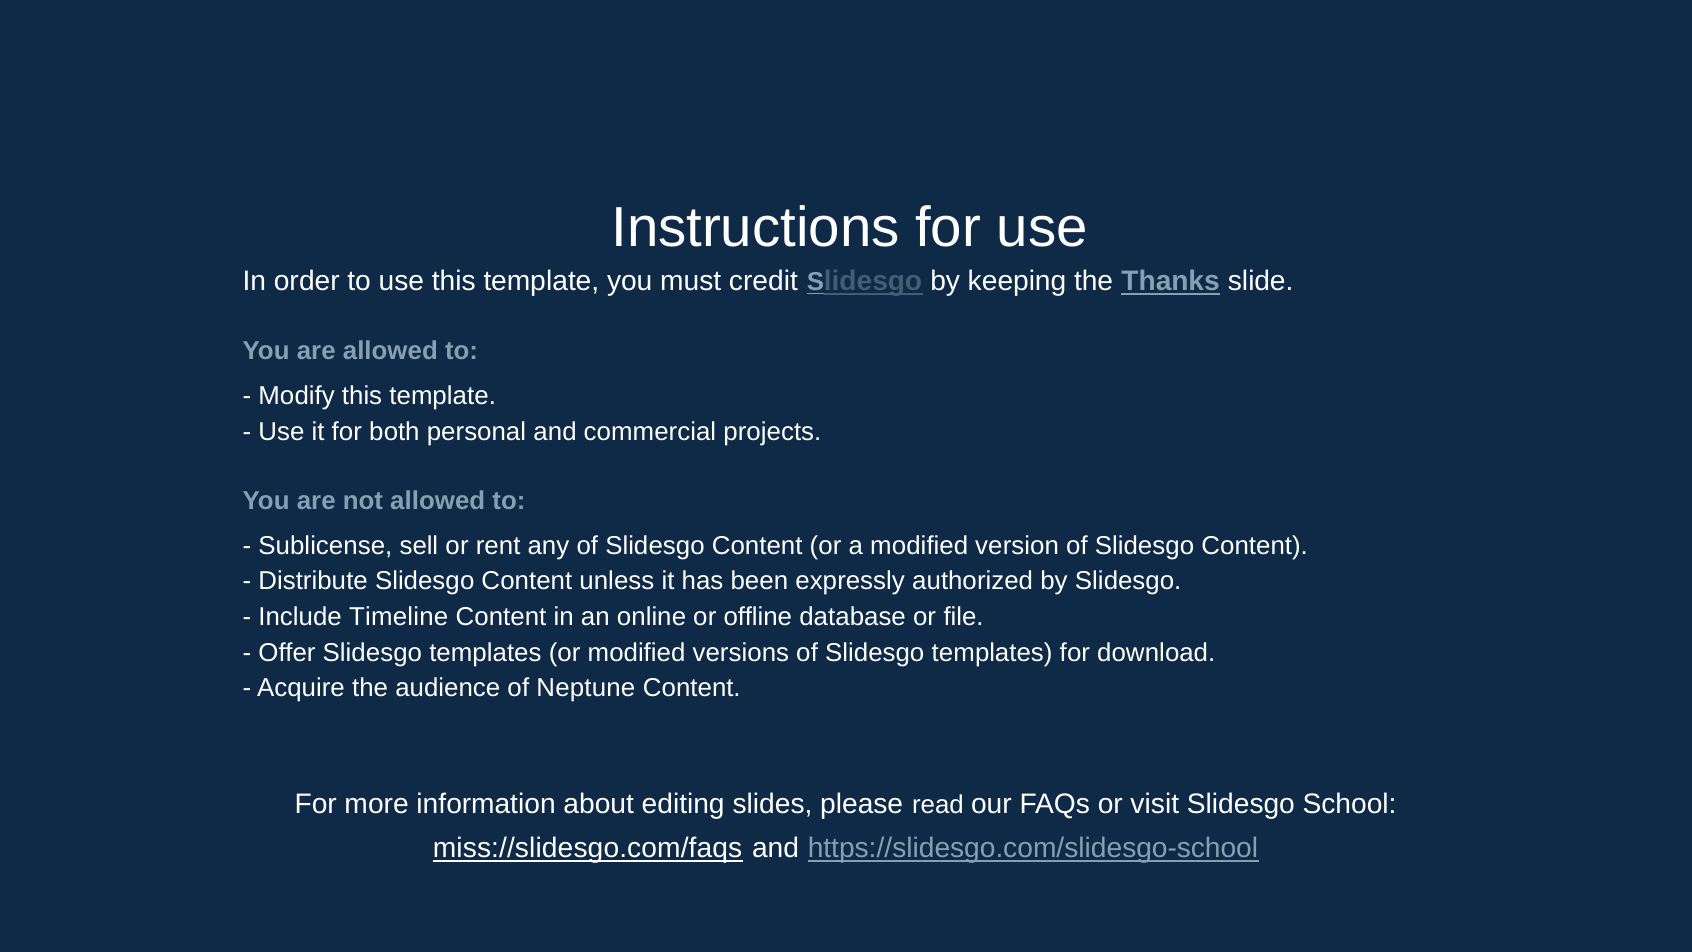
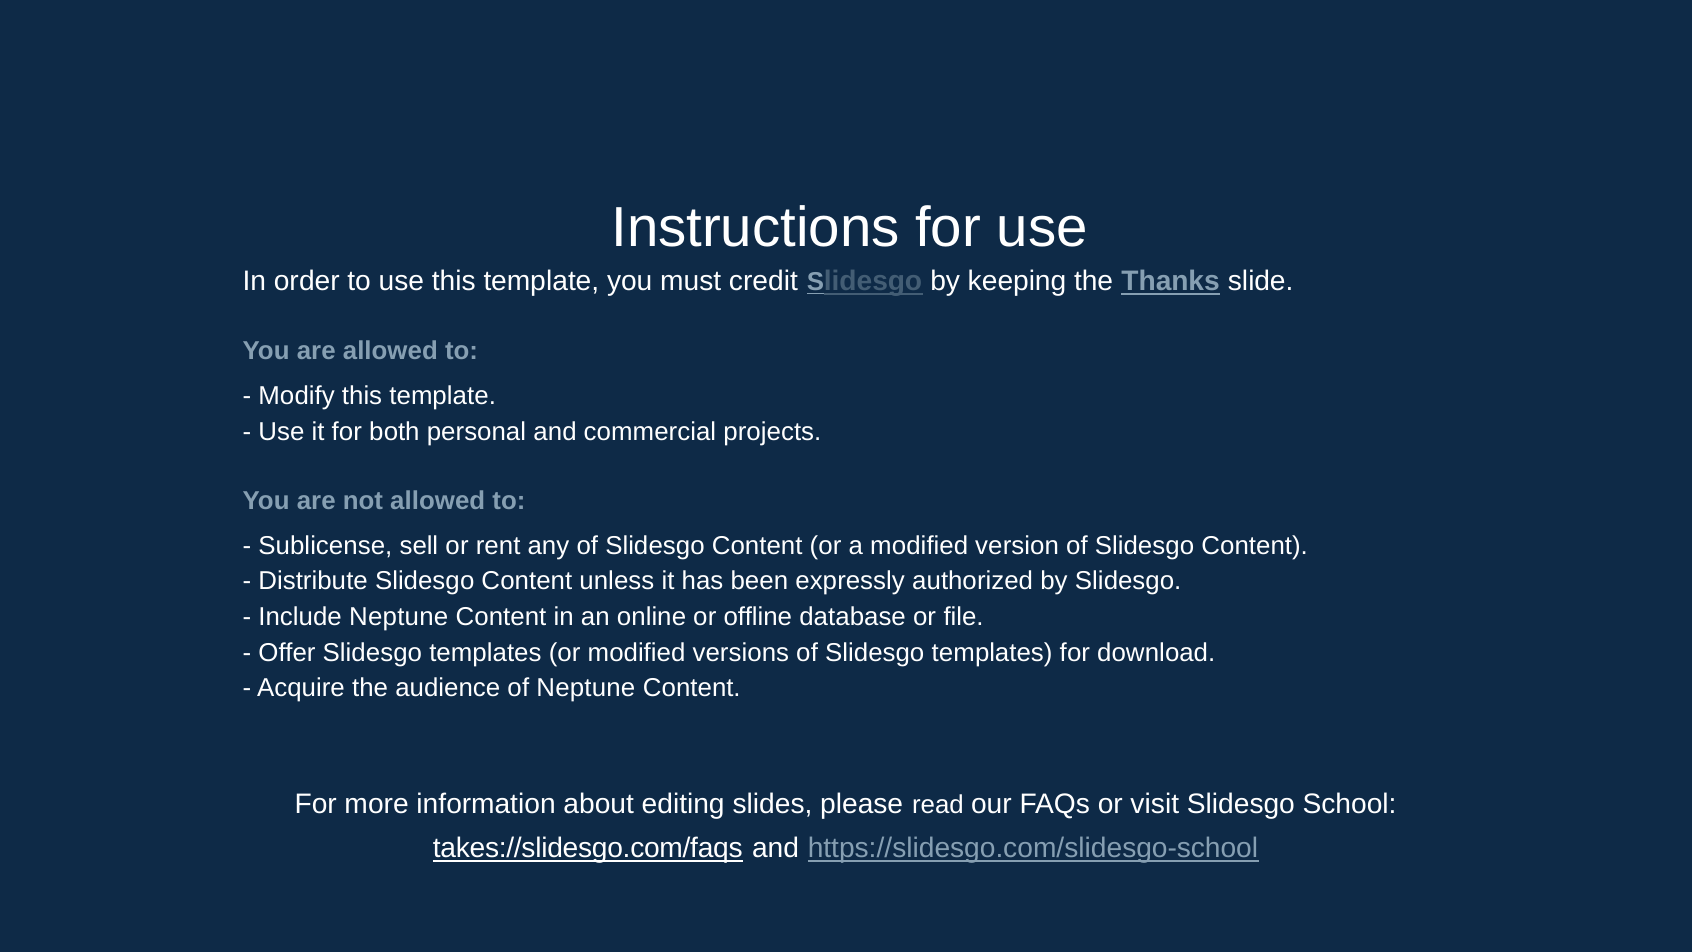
Include Timeline: Timeline -> Neptune (399, 617)
miss://slidesgo.com/faqs: miss://slidesgo.com/faqs -> takes://slidesgo.com/faqs (588, 848)
